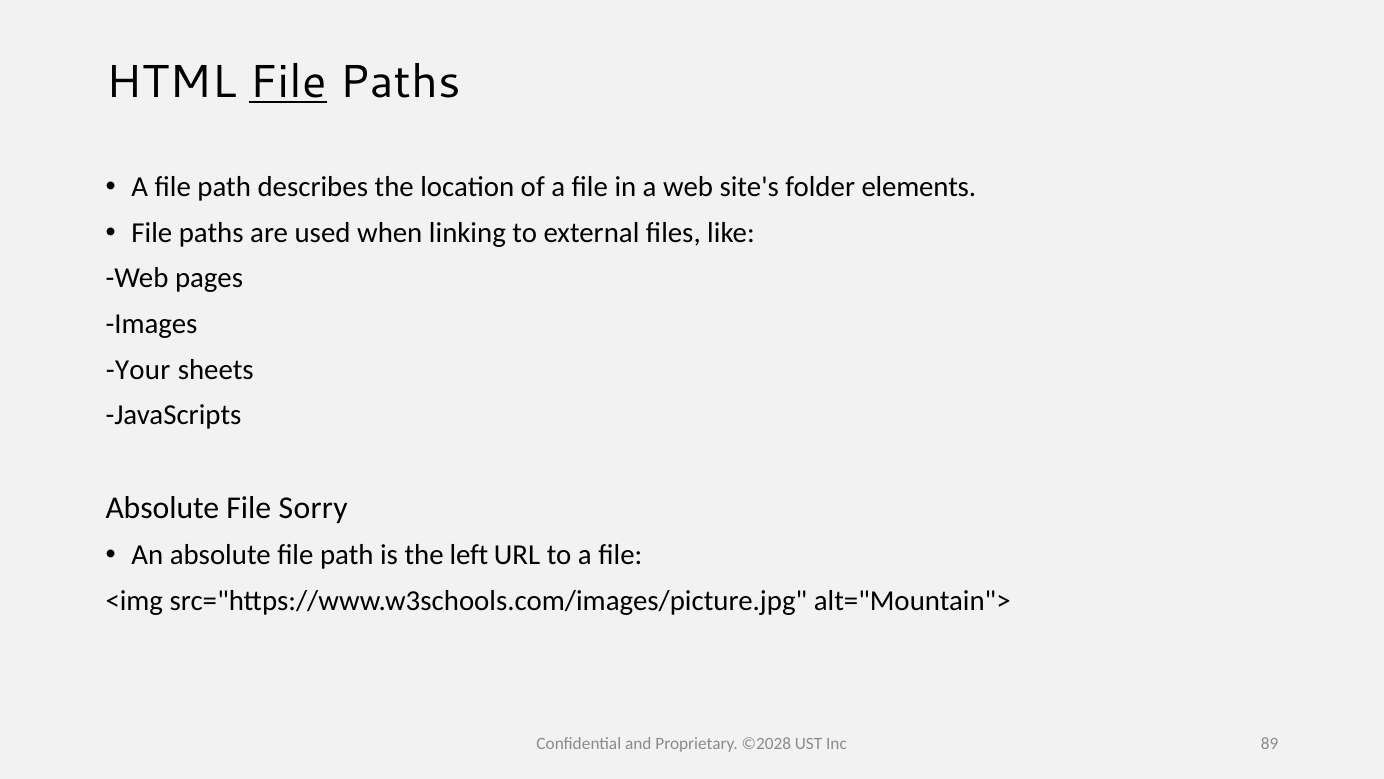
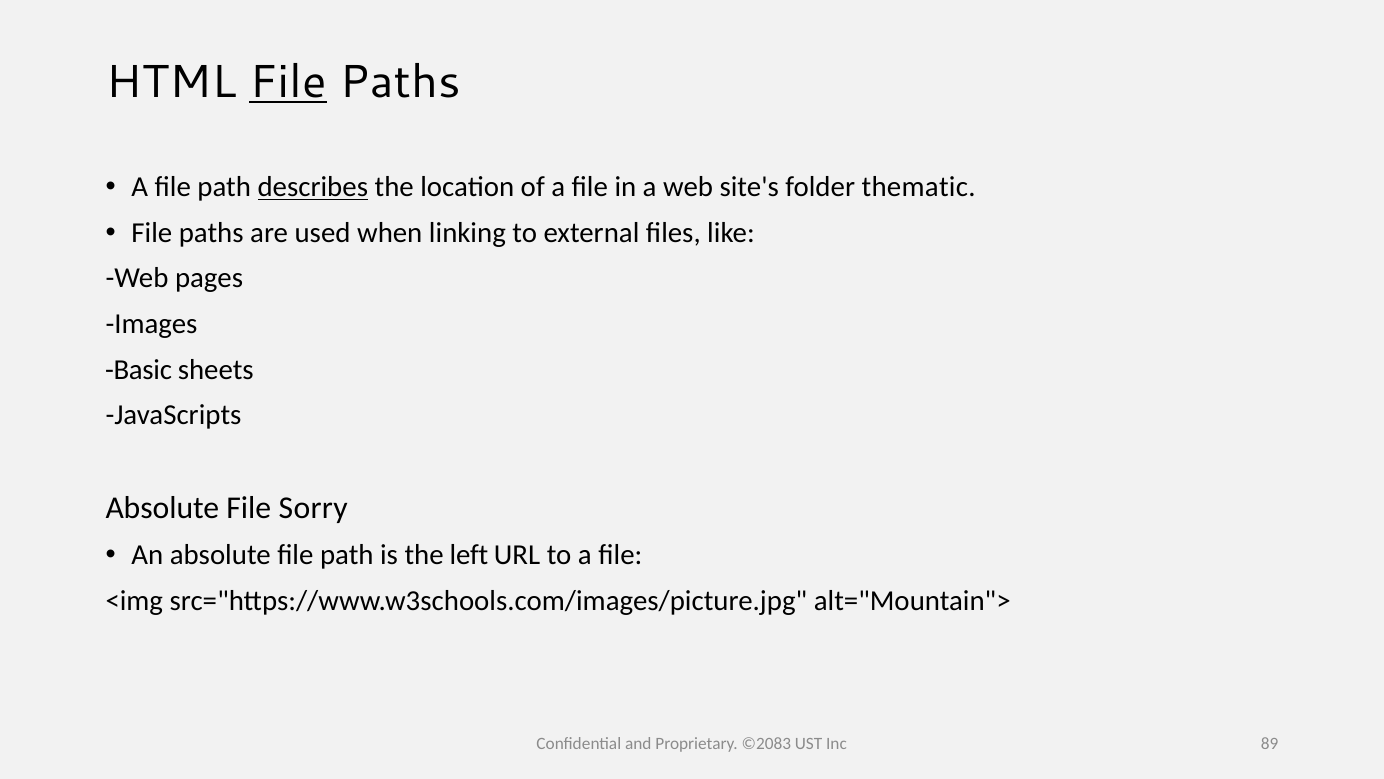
describes underline: none -> present (313, 187)
elements: elements -> thematic (919, 187)
Your: Your -> Basic (138, 369)
©2028: ©2028 -> ©2083 (766, 743)
